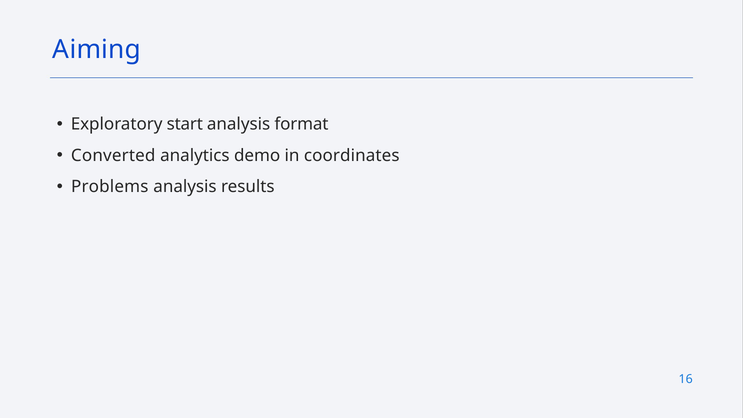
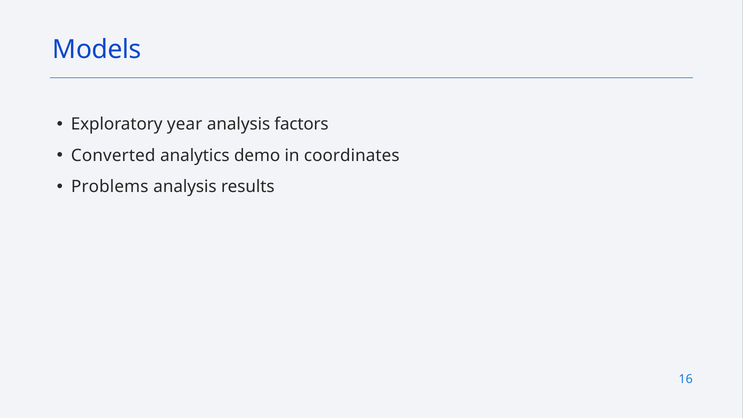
Aiming: Aiming -> Models (97, 50)
start: start -> year (185, 124)
format: format -> factors (301, 124)
